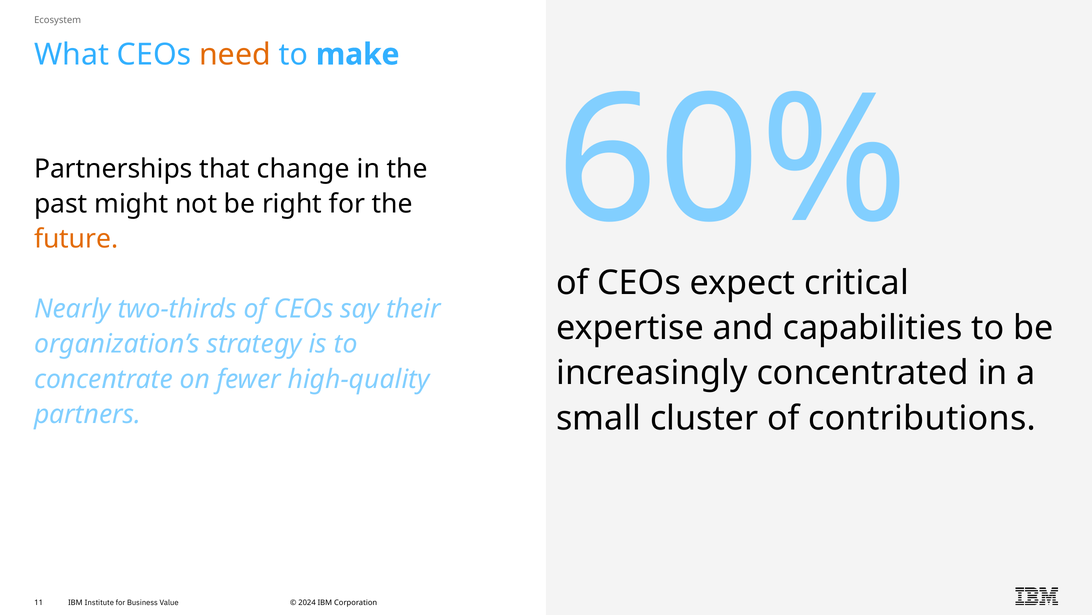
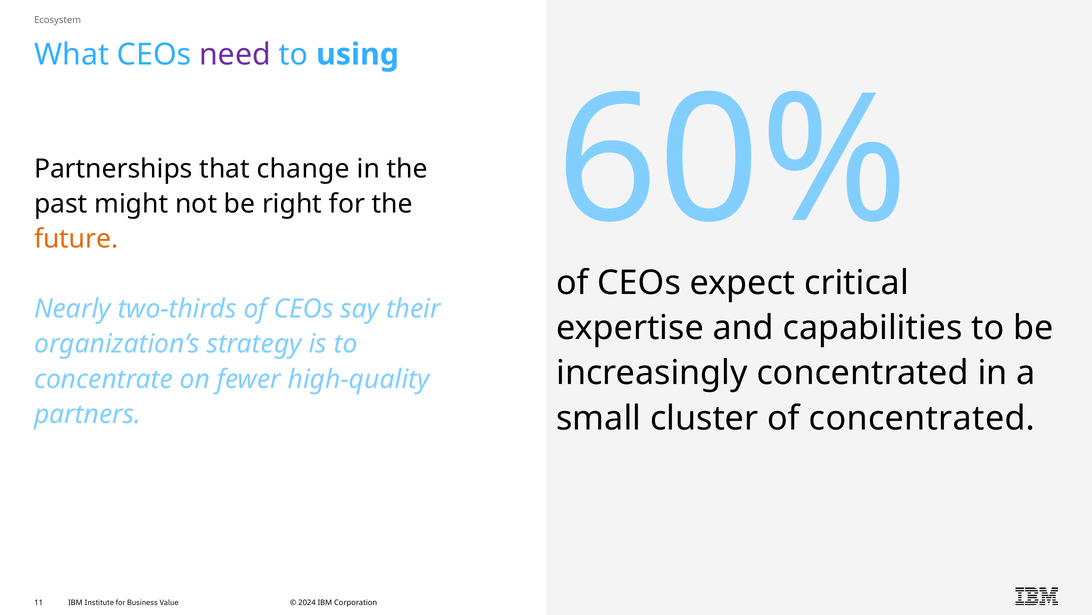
need colour: orange -> purple (235, 54)
make: make -> using (358, 54)
of contributions: contributions -> concentrated (922, 418)
